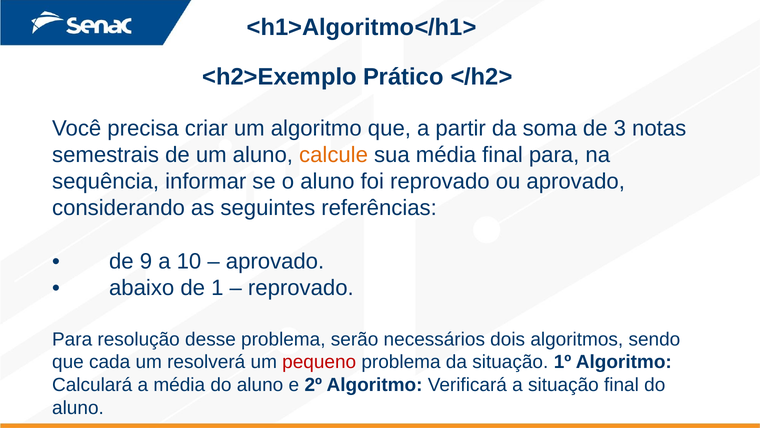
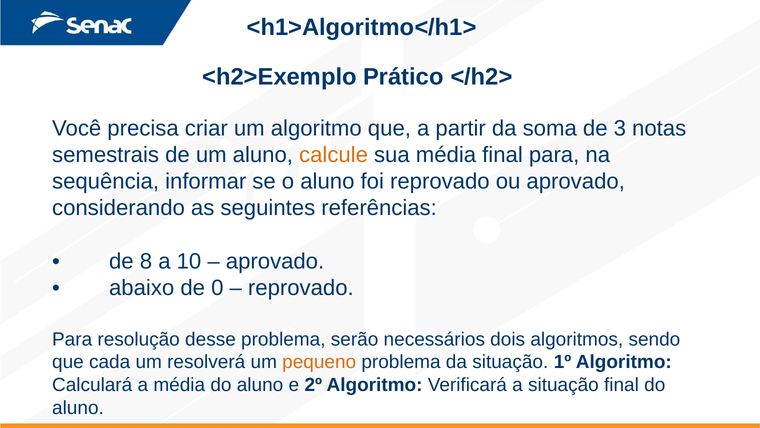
9: 9 -> 8 (146, 261)
1: 1 -> 0 (217, 288)
pequeno colour: red -> orange (319, 362)
